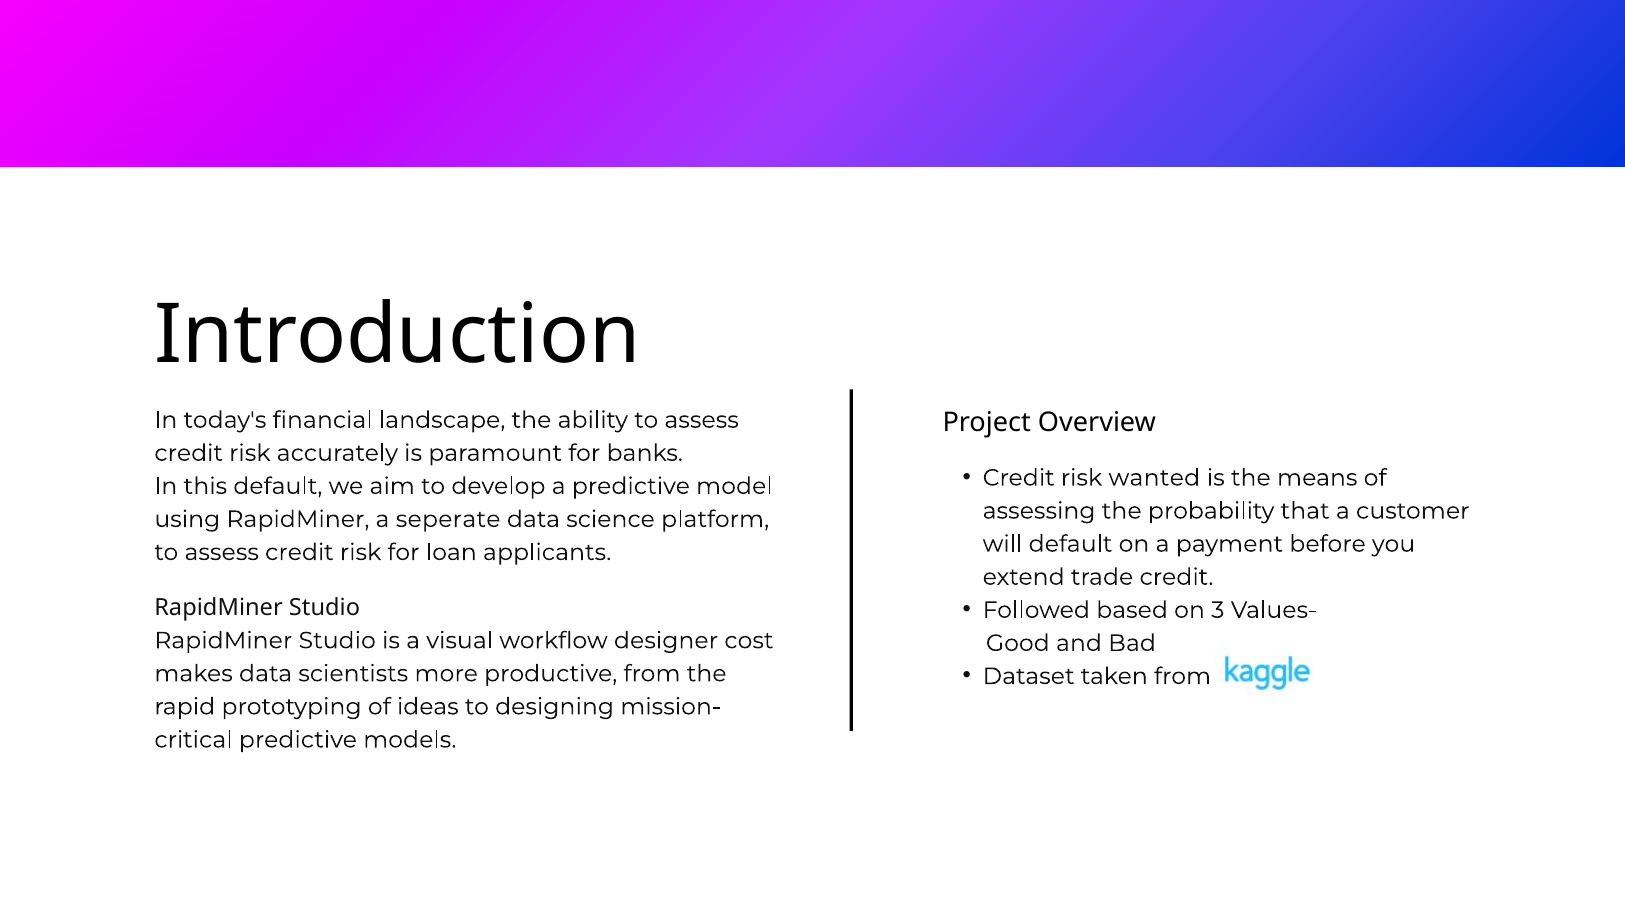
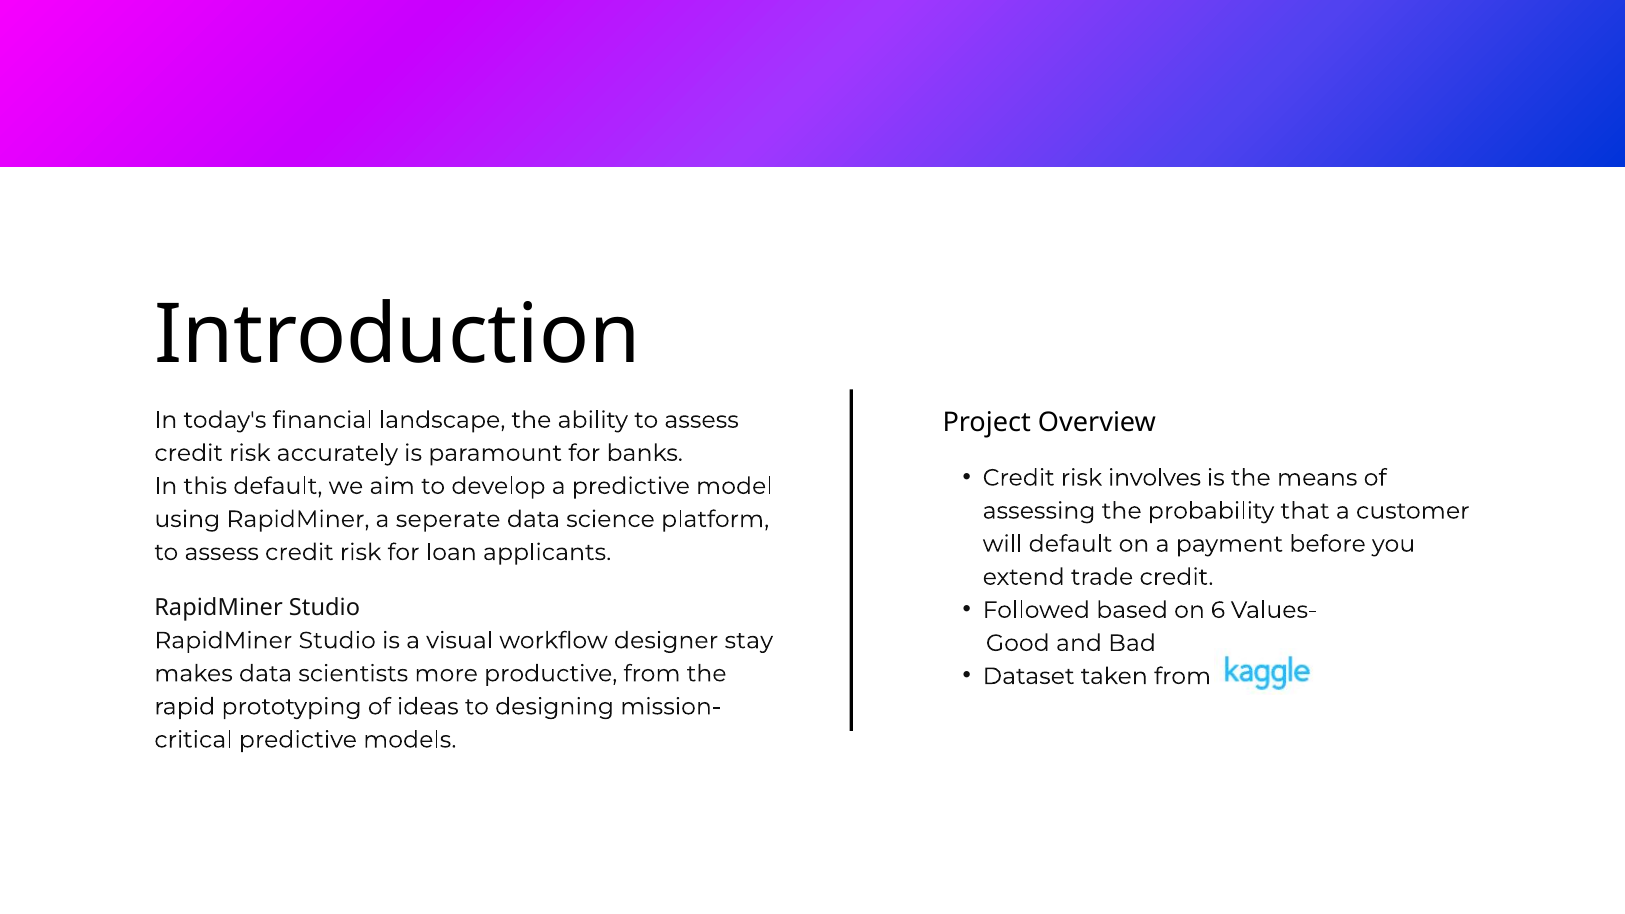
wanted: wanted -> involves (1155, 478)
3: 3 -> 6 (1218, 610)
cost: cost -> stay (749, 641)
